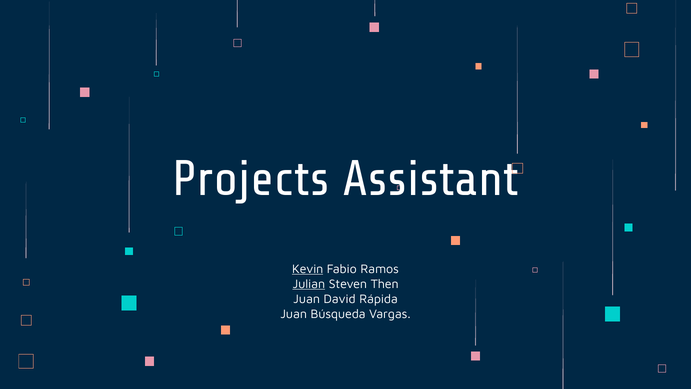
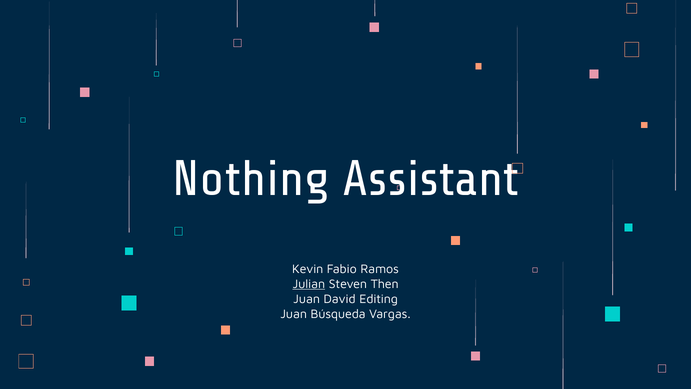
Projects: Projects -> Nothing (251, 179)
Kevin underline: present -> none (308, 269)
Rápida: Rápida -> Editing (379, 299)
